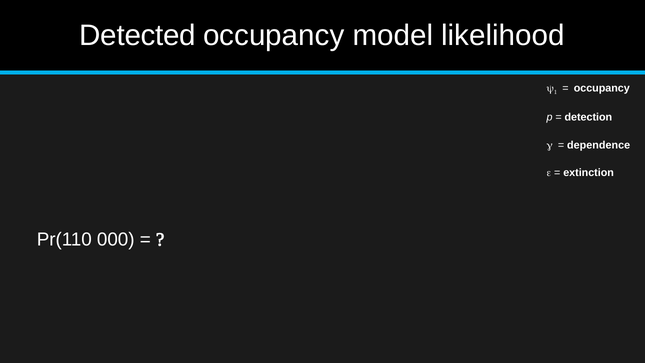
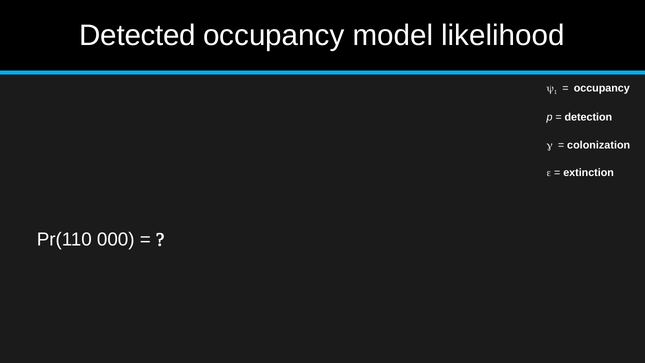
dependence: dependence -> colonization (599, 145)
